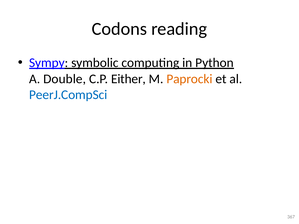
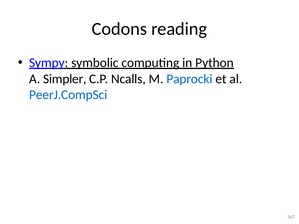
Double: Double -> Simpler (65, 79)
Either: Either -> Ncalls (128, 79)
Paprocki colour: orange -> blue (189, 79)
